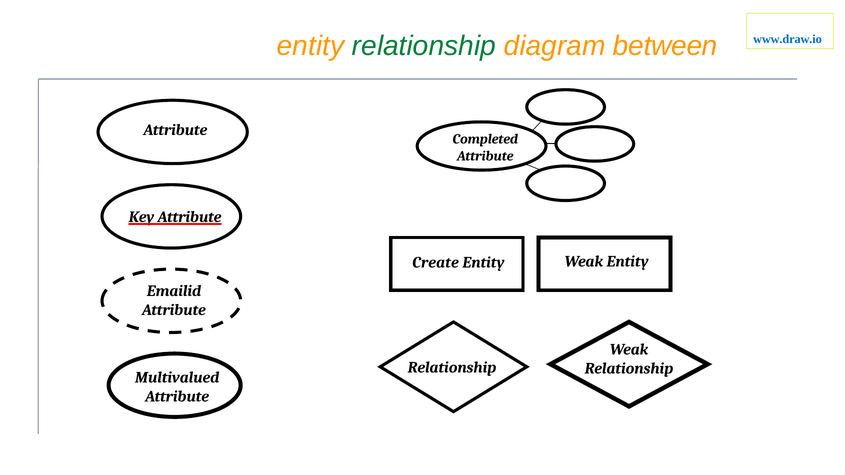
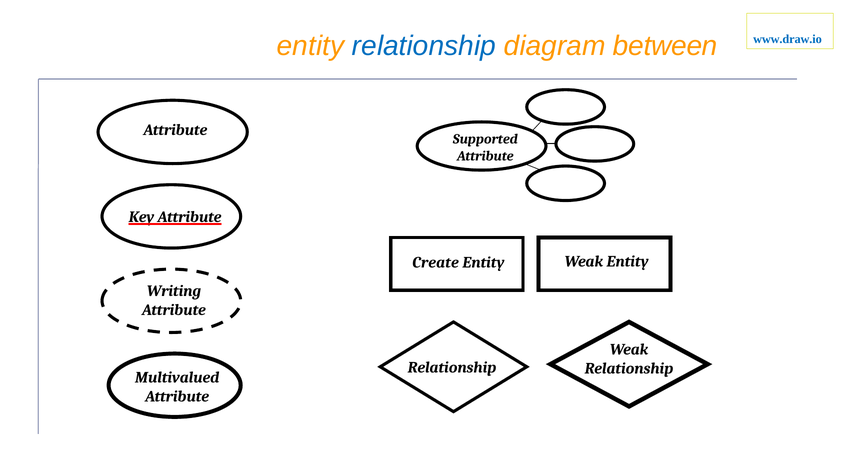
relationship colour: green -> blue (424, 46)
Completed: Completed -> Supported (485, 139)
Emailid: Emailid -> Writing (174, 291)
